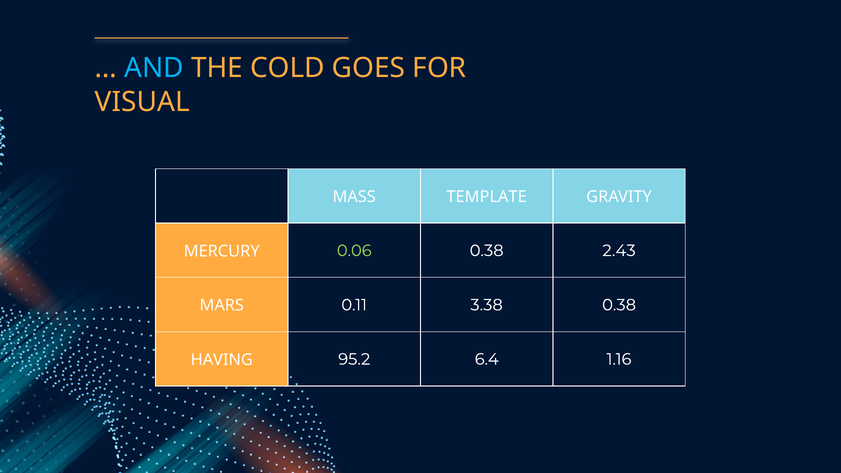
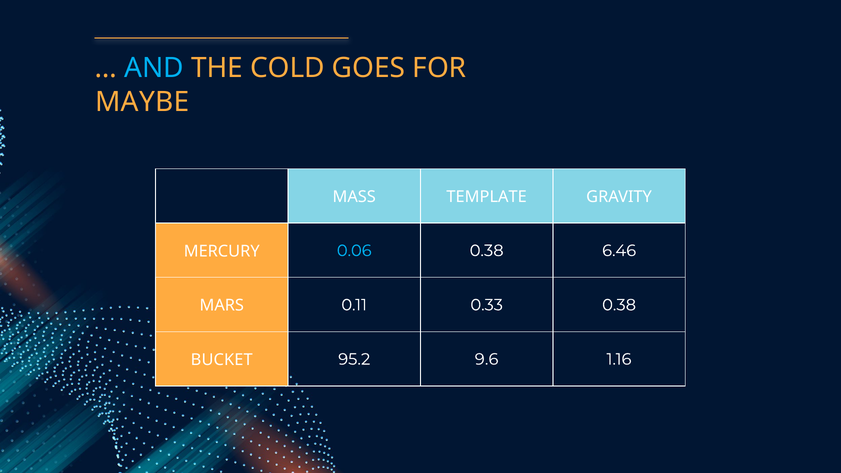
VISUAL: VISUAL -> MAYBE (142, 102)
0.06 colour: light green -> light blue (354, 251)
2.43: 2.43 -> 6.46 (619, 251)
3.38: 3.38 -> 0.33 (487, 305)
HAVING: HAVING -> BUCKET (222, 360)
6.4: 6.4 -> 9.6 (487, 359)
